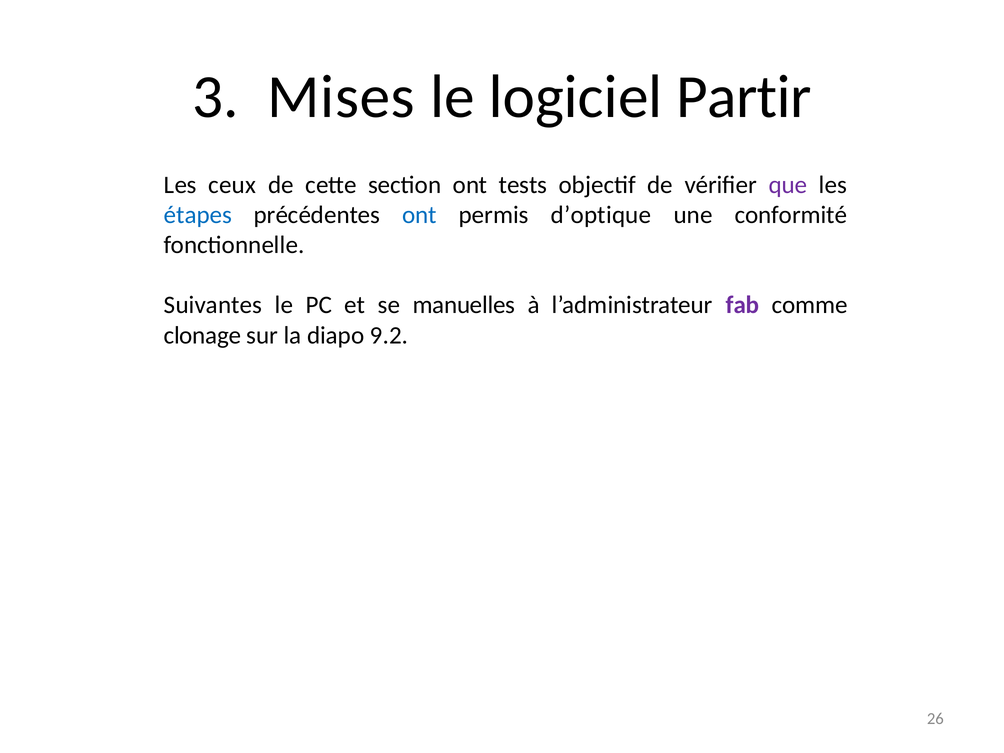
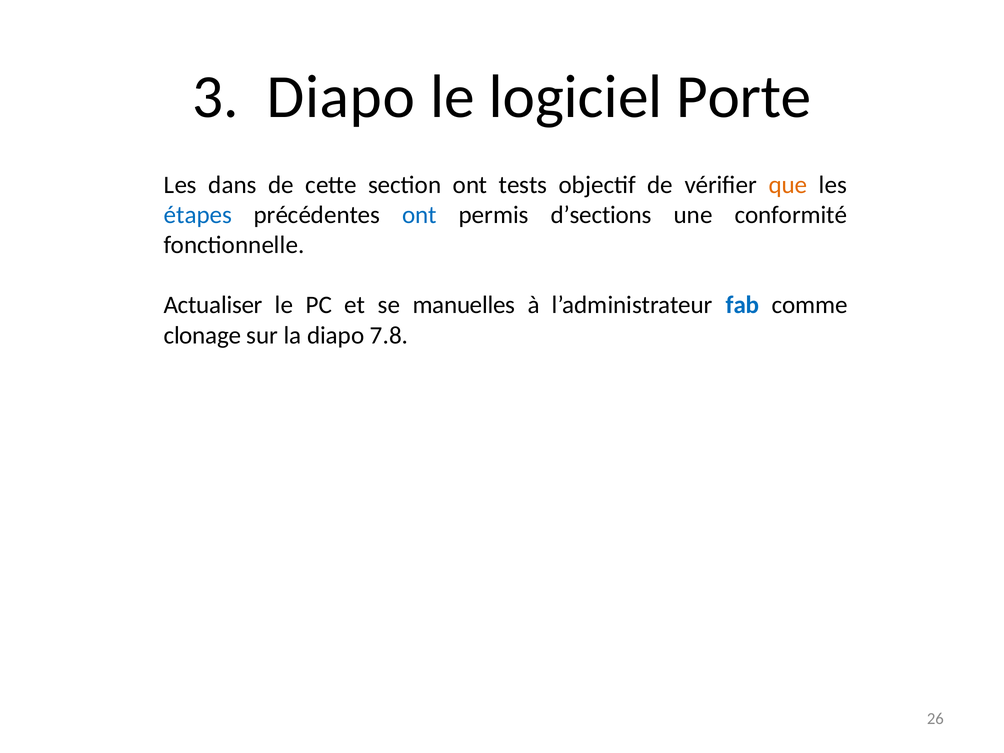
3 Mises: Mises -> Diapo (341, 97)
Partir: Partir -> Porte (744, 97)
ceux: ceux -> dans (232, 185)
que colour: purple -> orange (788, 185)
d’optique: d’optique -> d’sections (601, 215)
Suivantes: Suivantes -> Actualiser (213, 305)
fab colour: purple -> blue (743, 305)
9.2: 9.2 -> 7.8 (389, 335)
